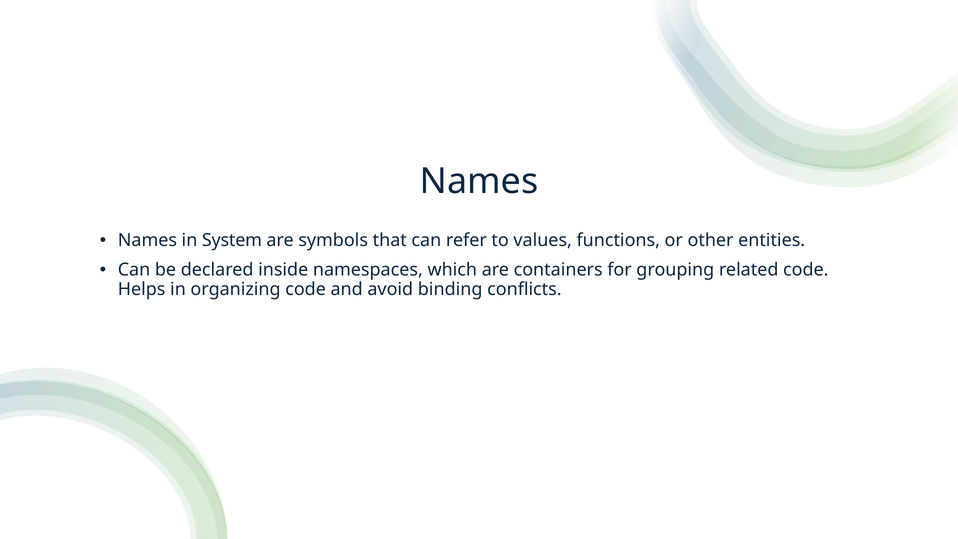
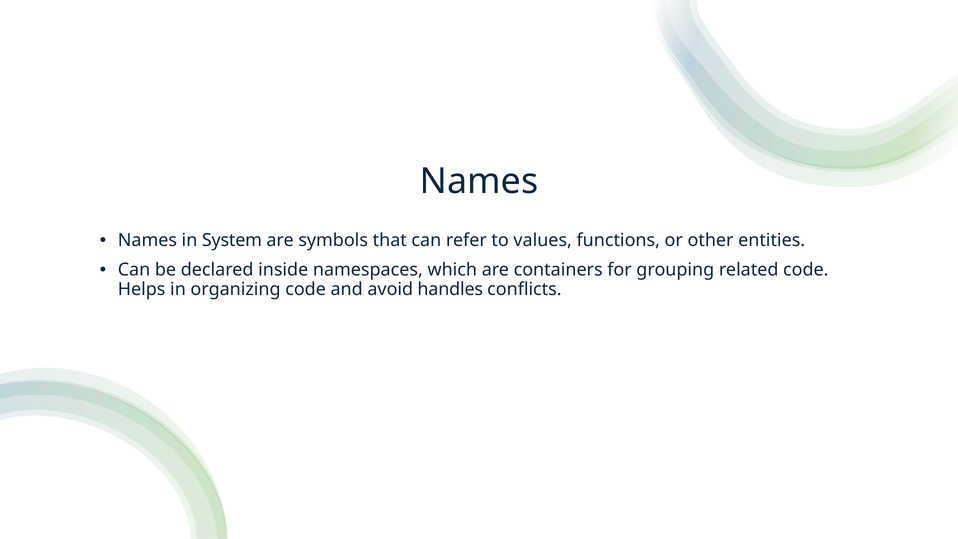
binding: binding -> handles (450, 289)
